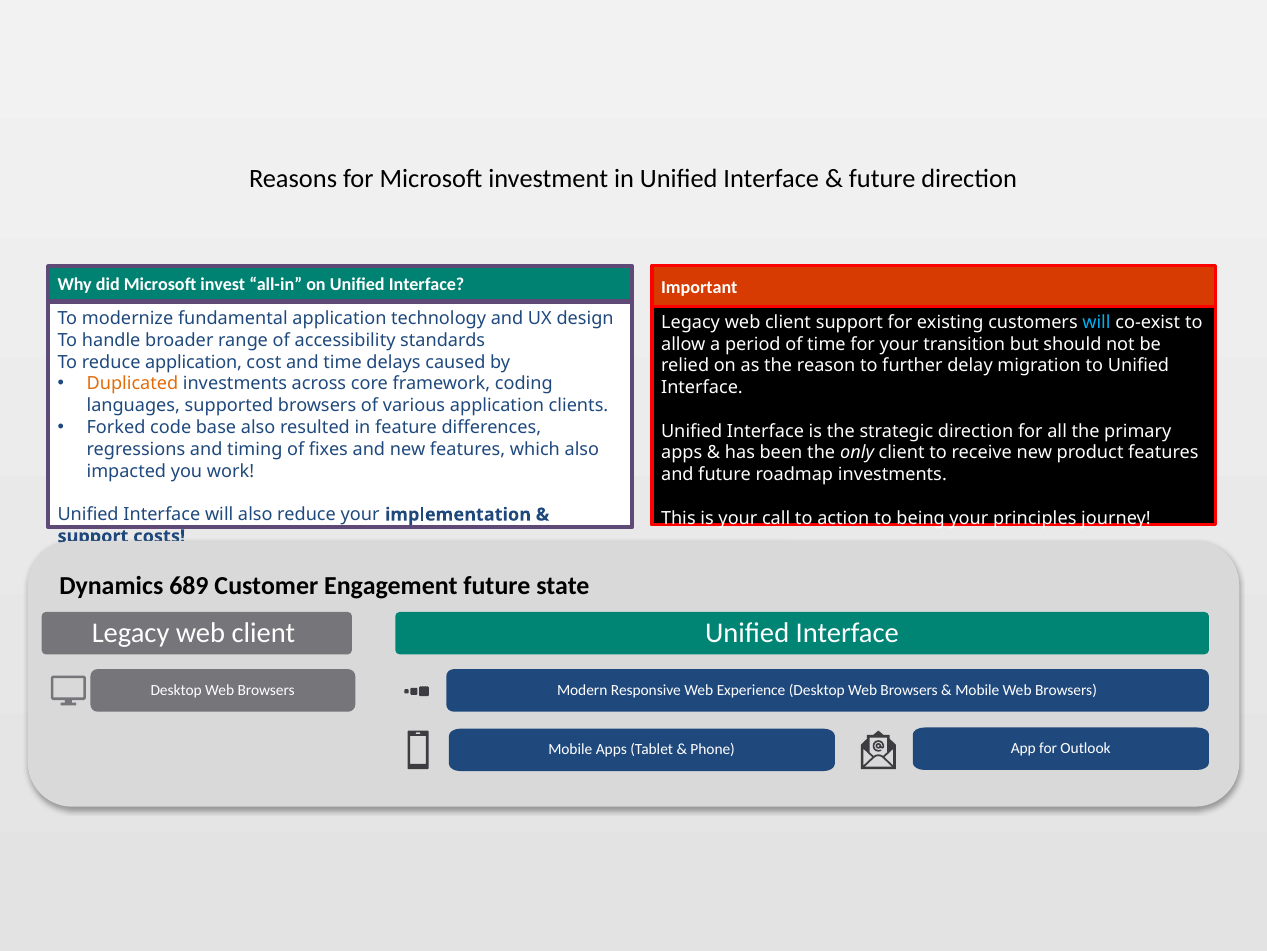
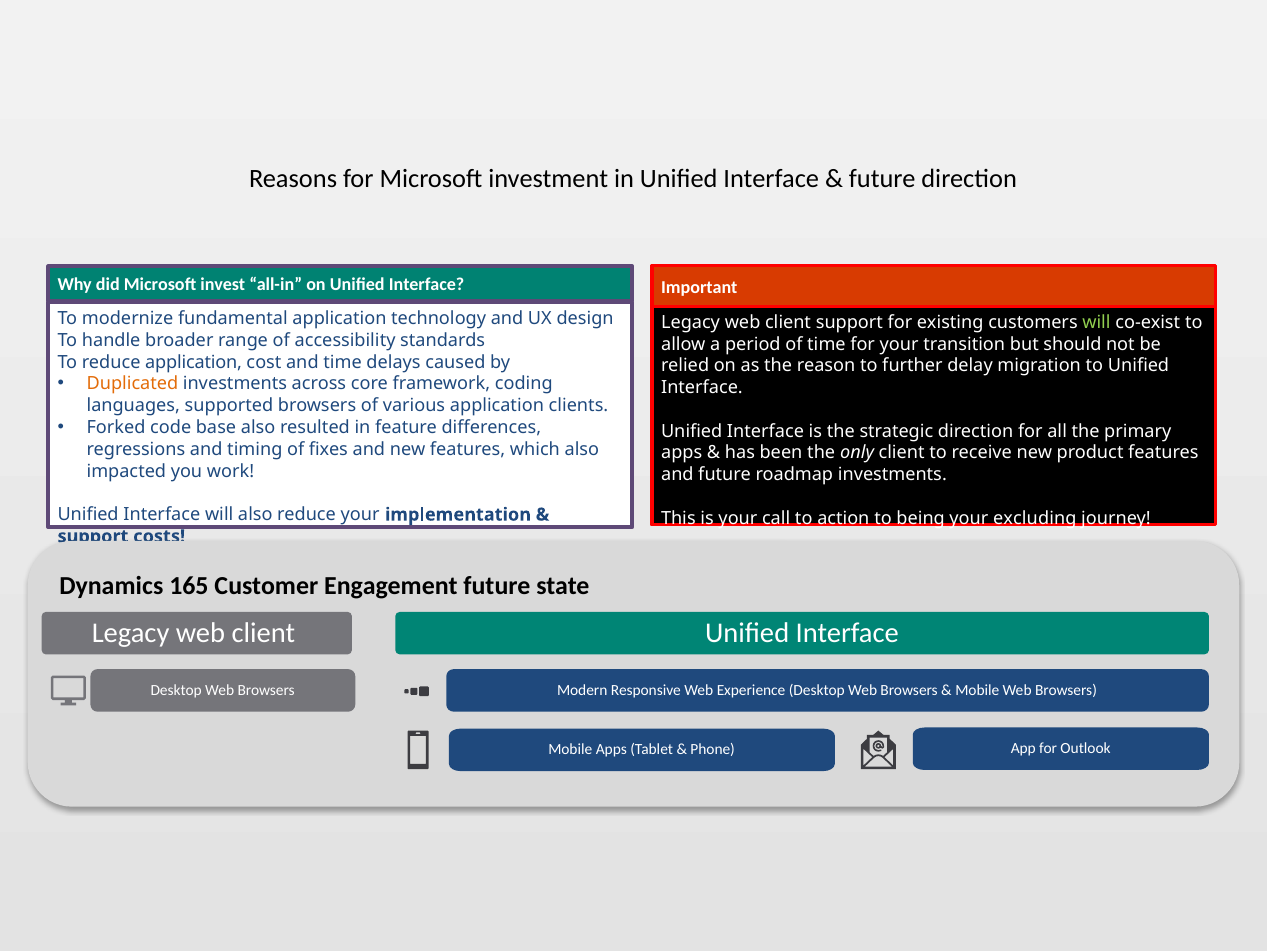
will colour: light blue -> light green (1096, 322)
principles: principles -> excluding (1035, 518)
689: 689 -> 165 (189, 586)
